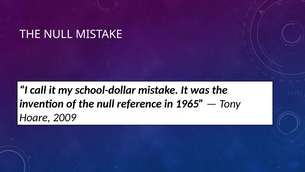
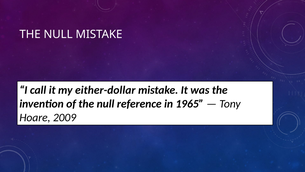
school-dollar: school-dollar -> either-dollar (105, 90)
